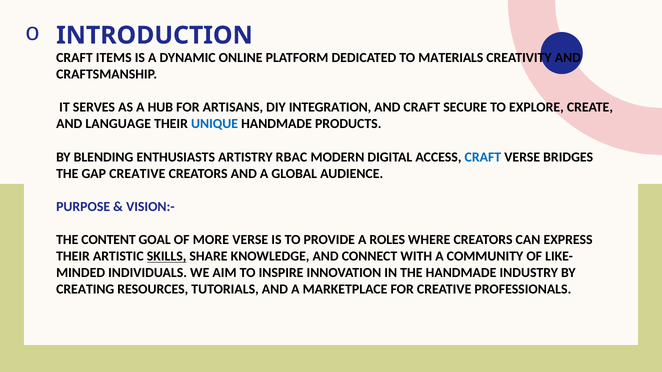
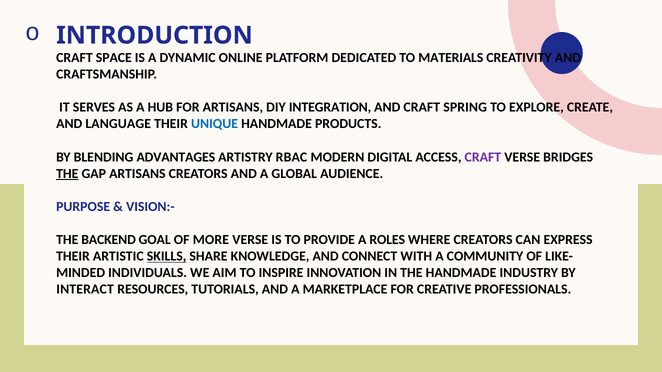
ITEMS: ITEMS -> SPACE (114, 58)
SECURE: SECURE -> SPRING (465, 107)
ENTHUSIASTS: ENTHUSIASTS -> ADVANTAGES (176, 157)
CRAFT colour: blue -> purple (483, 157)
THE underline: none -> present (67, 174)
GAP CREATIVE: CREATIVE -> ARTISANS (137, 174)
CONTENT: CONTENT -> BACKEND (109, 240)
CREATING: CREATING -> INTERACT (85, 290)
